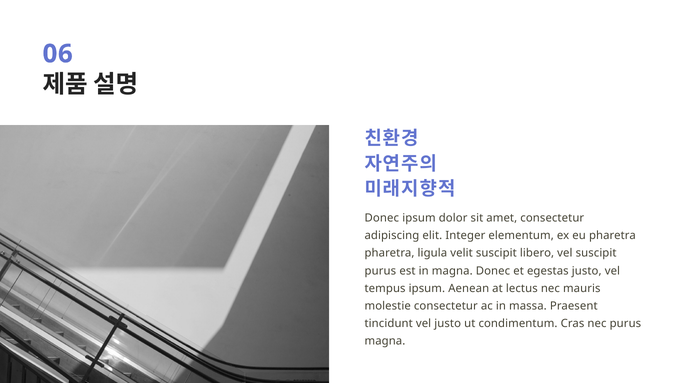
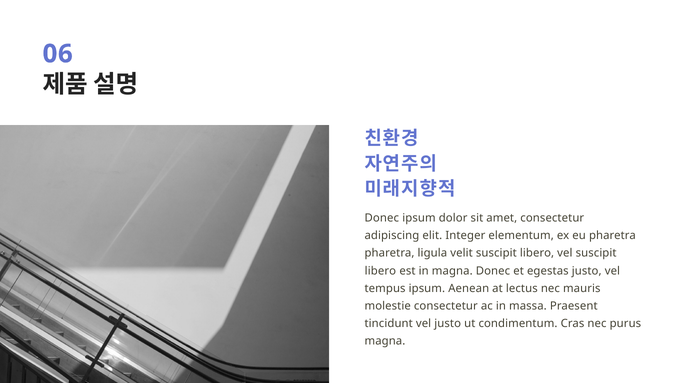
purus: purus -> libero (380, 270)
